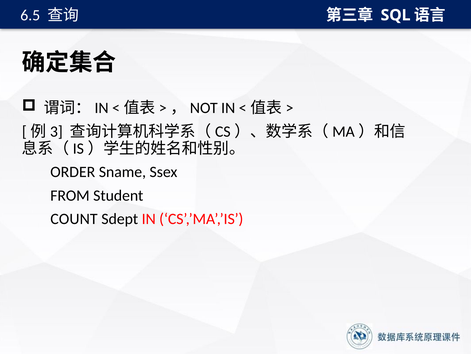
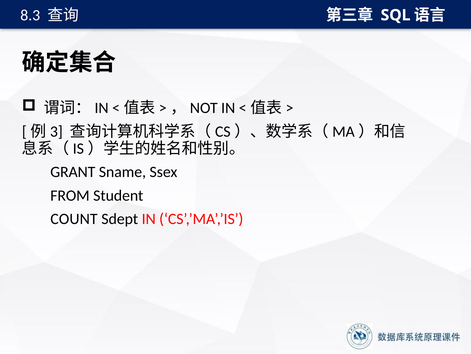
6.5: 6.5 -> 8.3 (30, 15)
ORDER: ORDER -> GRANT (73, 172)
